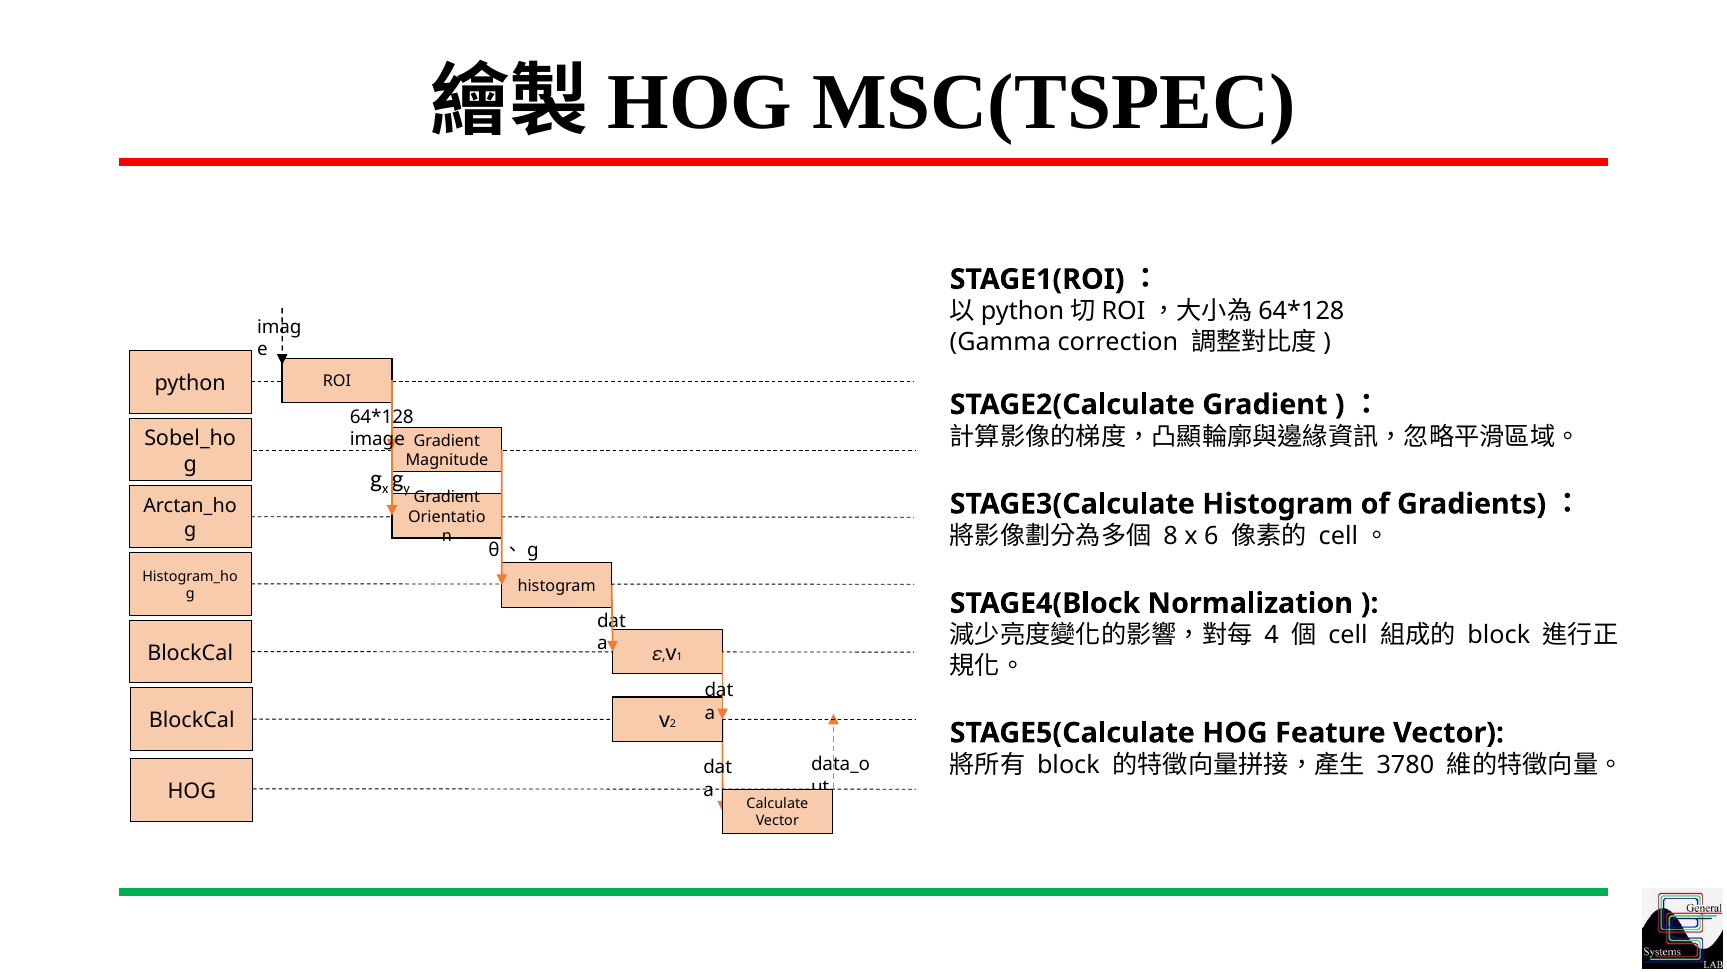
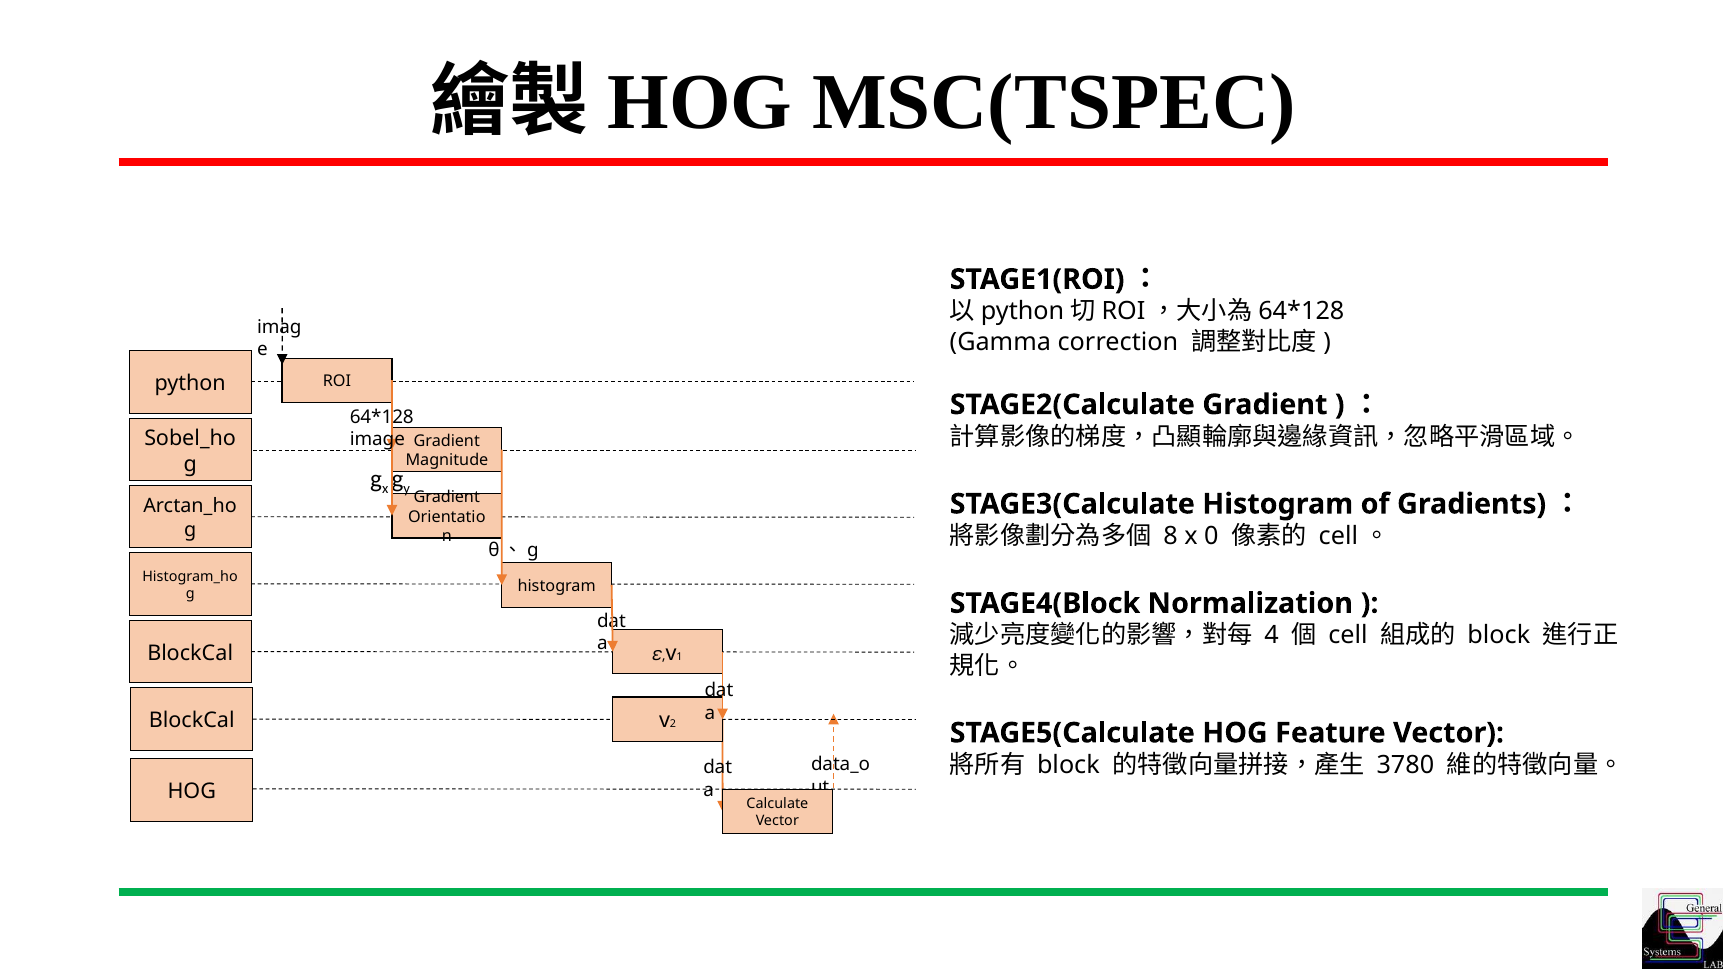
6: 6 -> 0 (1211, 536)
